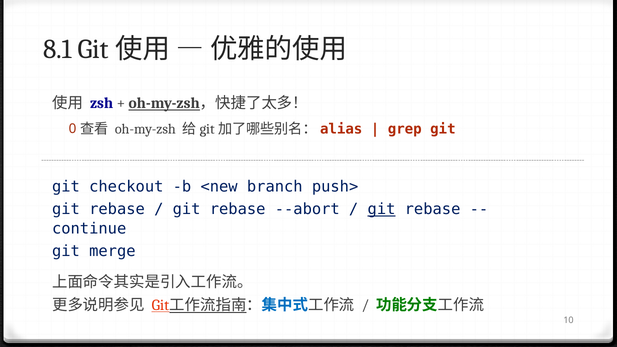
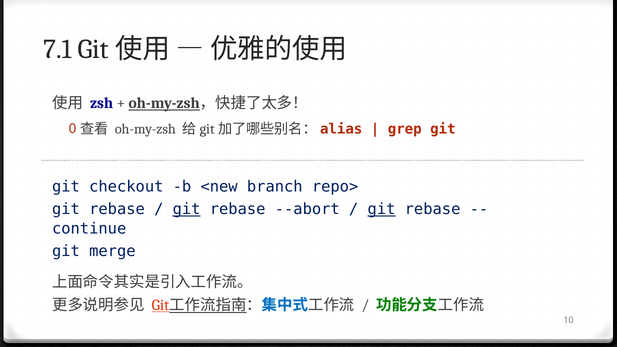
8.1: 8.1 -> 7.1 (58, 49)
push>: push> -> repo> (335, 187)
git underline: none -> present (187, 209)
